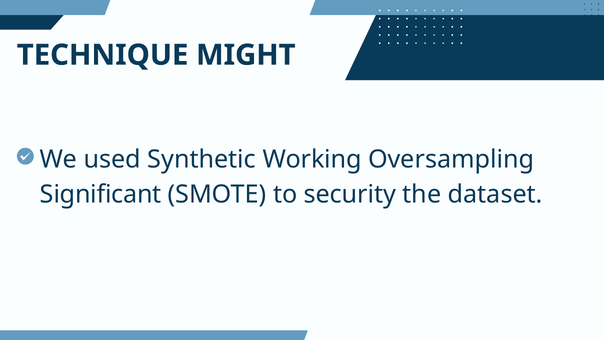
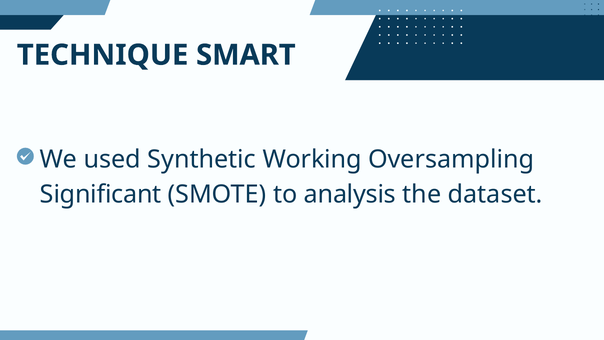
MIGHT: MIGHT -> SMART (246, 55)
security: security -> analysis (350, 194)
